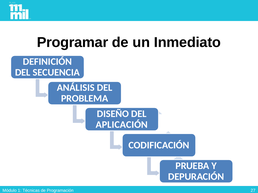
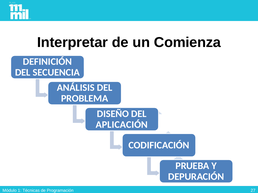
Programar: Programar -> Interpretar (73, 43)
Inmediato: Inmediato -> Comienza (187, 43)
